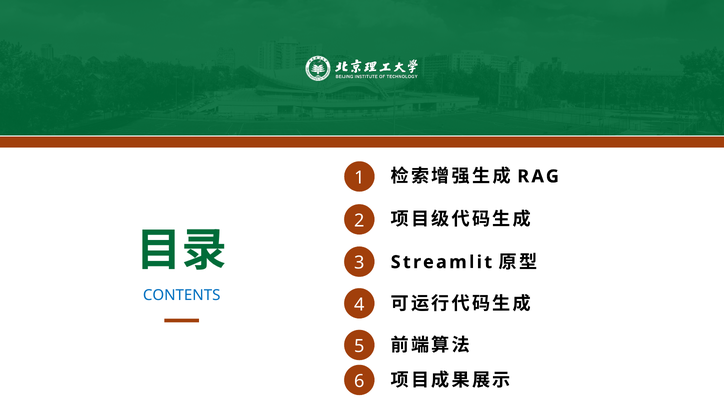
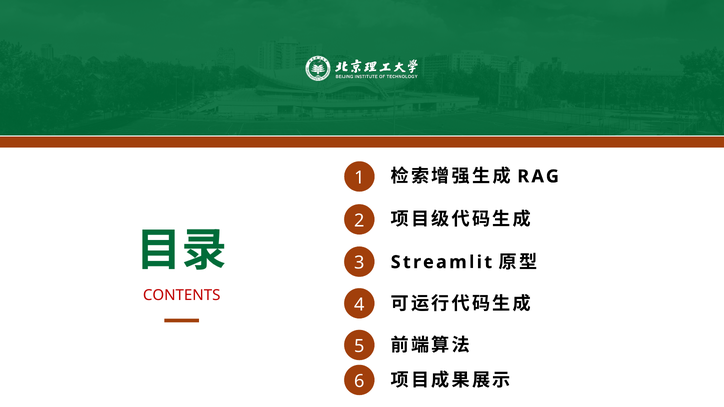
CONTENTS colour: blue -> red (182, 295)
